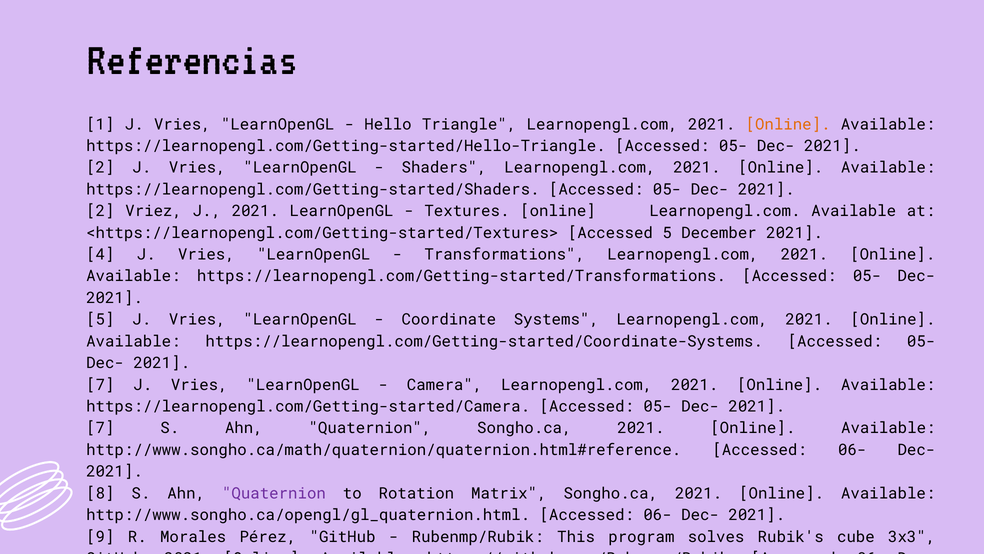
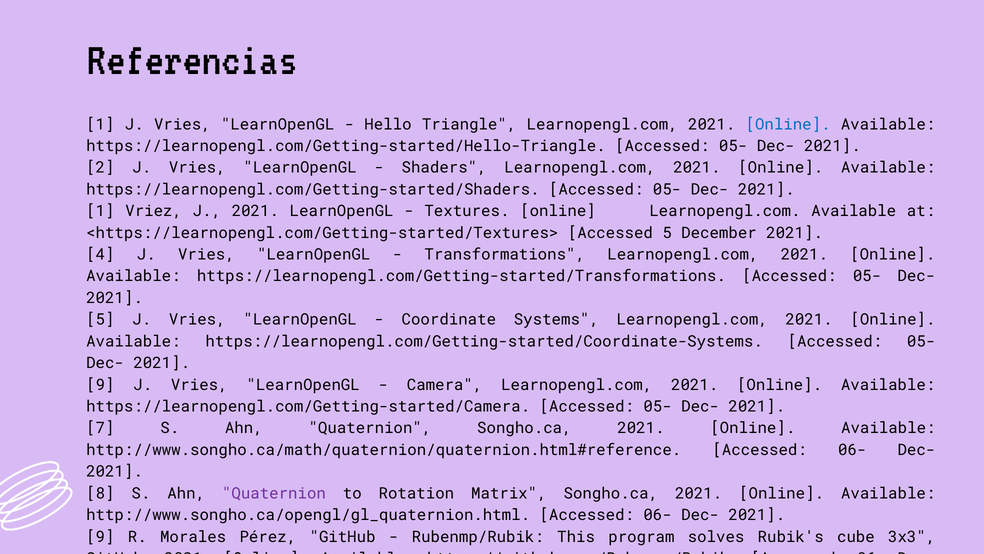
Online colour: orange -> blue (788, 124)
2: 2 -> 1 (100, 211)
7: 7 -> 9 (100, 385)
